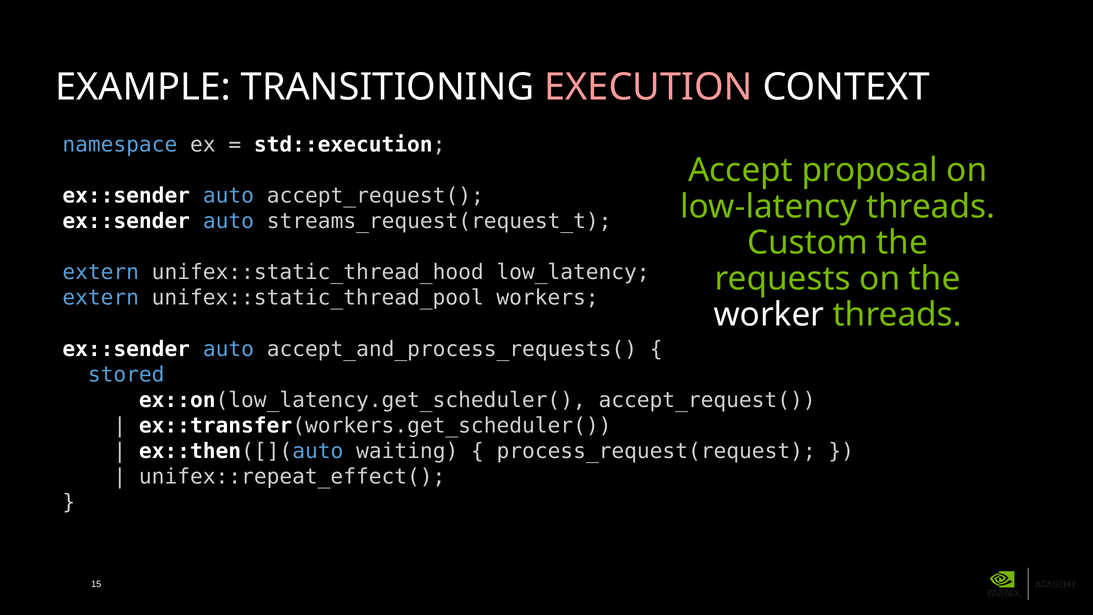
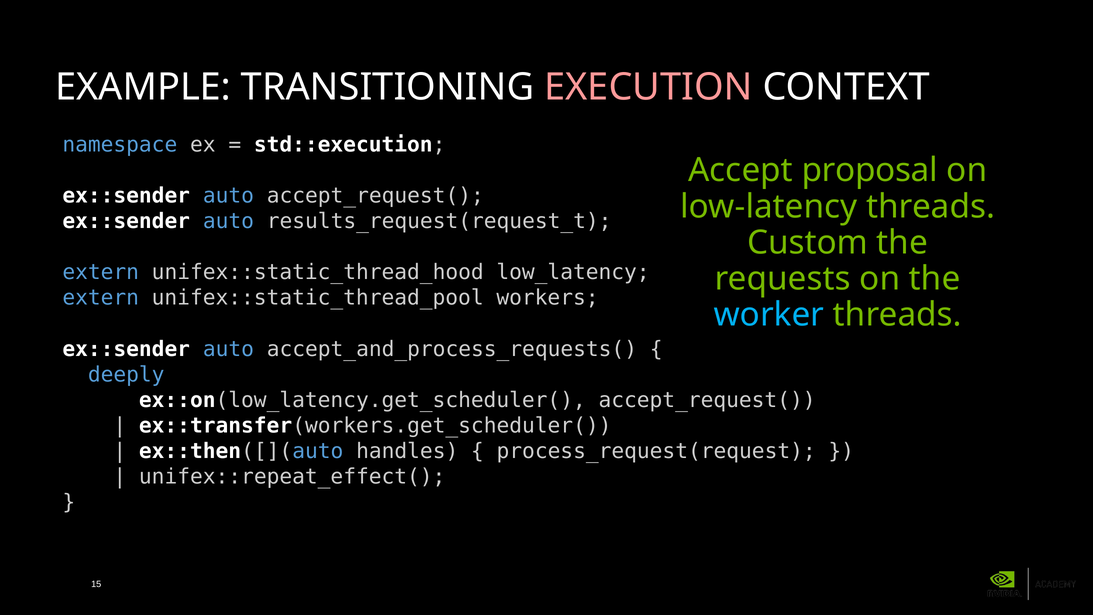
streams_request(request_t: streams_request(request_t -> results_request(request_t (439, 221)
worker colour: white -> light blue (769, 315)
stored: stored -> deeply (126, 374)
waiting: waiting -> handles (407, 451)
